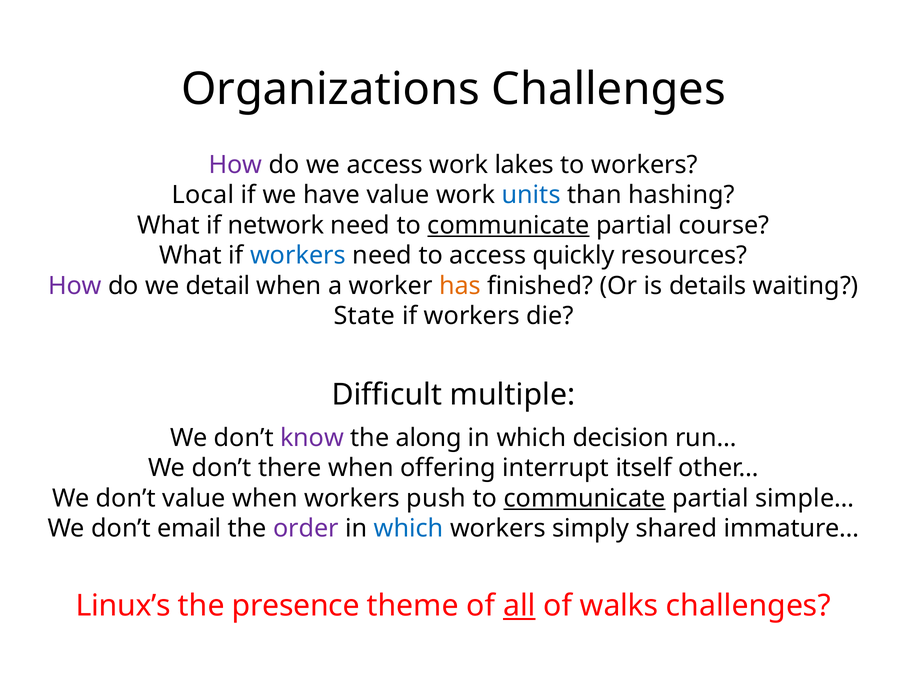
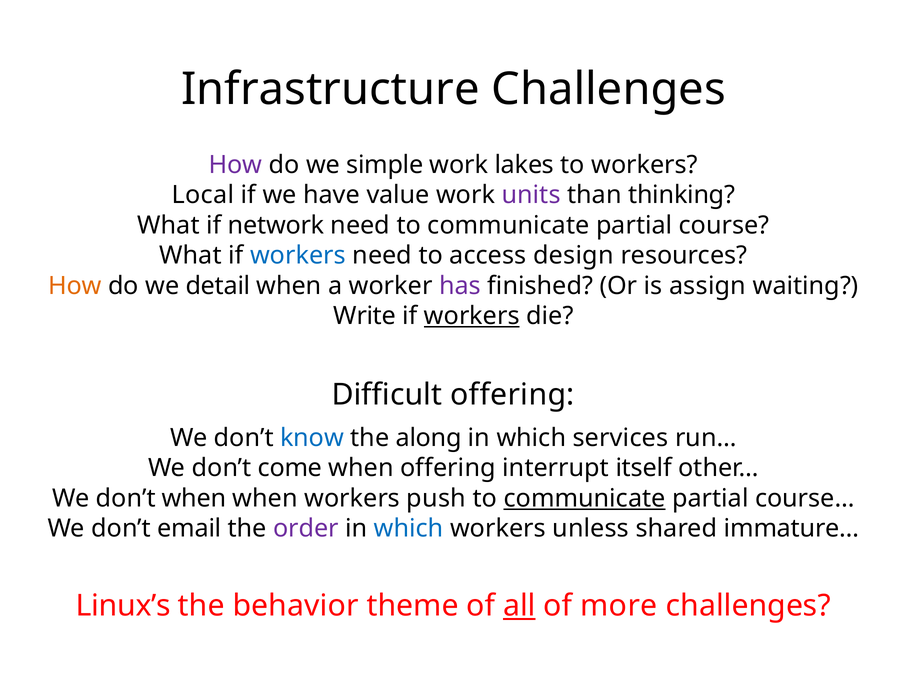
Organizations: Organizations -> Infrastructure (330, 89)
we access: access -> simple (385, 165)
units colour: blue -> purple (531, 195)
hashing: hashing -> thinking (682, 195)
communicate underline: present -> none (508, 225)
quickly: quickly -> design (573, 256)
How colour: purple -> orange (75, 286)
has colour: orange -> purple (460, 286)
details: details -> assign (708, 286)
State: State -> Write (365, 316)
workers underline: none -> present (472, 316)
Difficult multiple: multiple -> offering (512, 395)
know colour: purple -> blue (312, 438)
decision: decision -> services (621, 438)
there: there -> come (290, 468)
don’t value: value -> when (194, 499)
simple…: simple… -> course… (805, 499)
simply: simply -> unless (591, 529)
presence: presence -> behavior (296, 606)
walks: walks -> more (619, 606)
